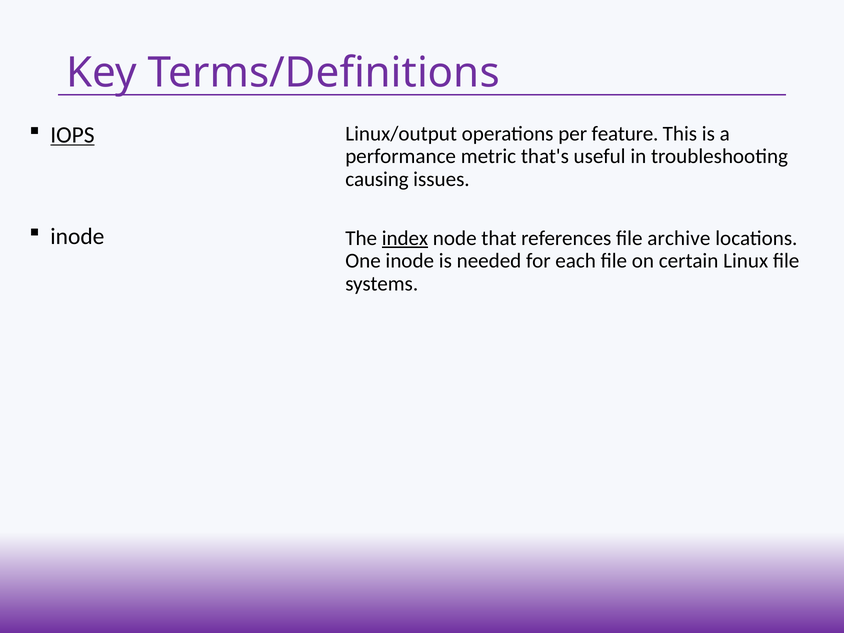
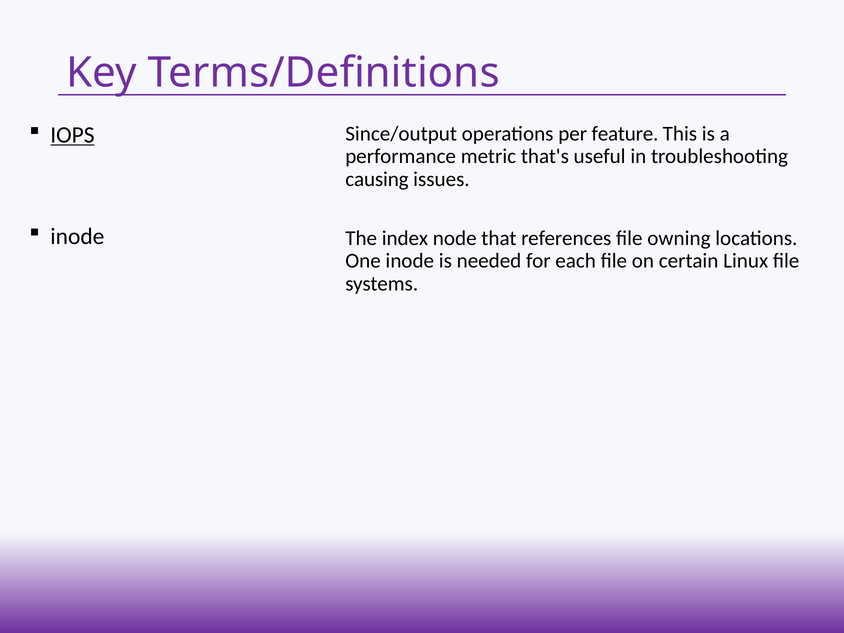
Linux/output: Linux/output -> Since/output (401, 134)
index underline: present -> none (405, 238)
archive: archive -> owning (679, 238)
